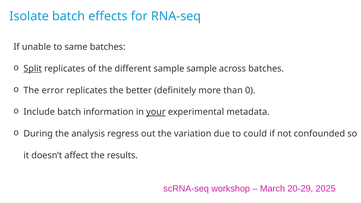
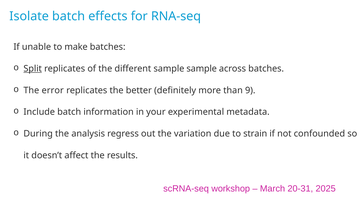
same: same -> make (76, 47)
0: 0 -> 9 (250, 90)
your underline: present -> none (156, 112)
could: could -> strain (255, 134)
20-29: 20-29 -> 20-31 (300, 189)
